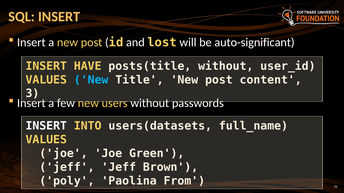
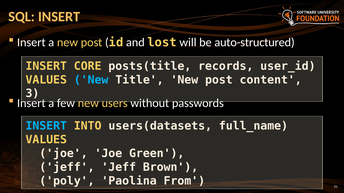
auto-significant: auto-significant -> auto-structured (255, 42)
HAVE: HAVE -> CORE (88, 66)
posts(title without: without -> records (226, 66)
INSERT colour: white -> light blue (46, 126)
